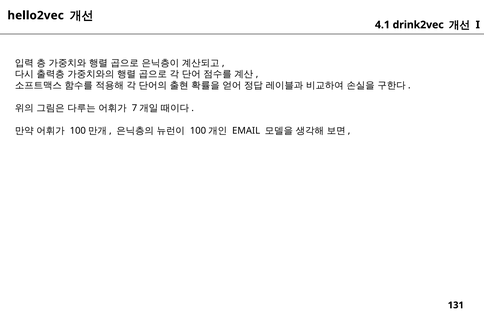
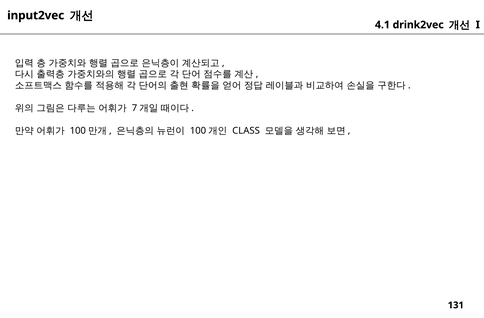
hello2vec: hello2vec -> input2vec (36, 15)
EMAIL: EMAIL -> CLASS (246, 131)
